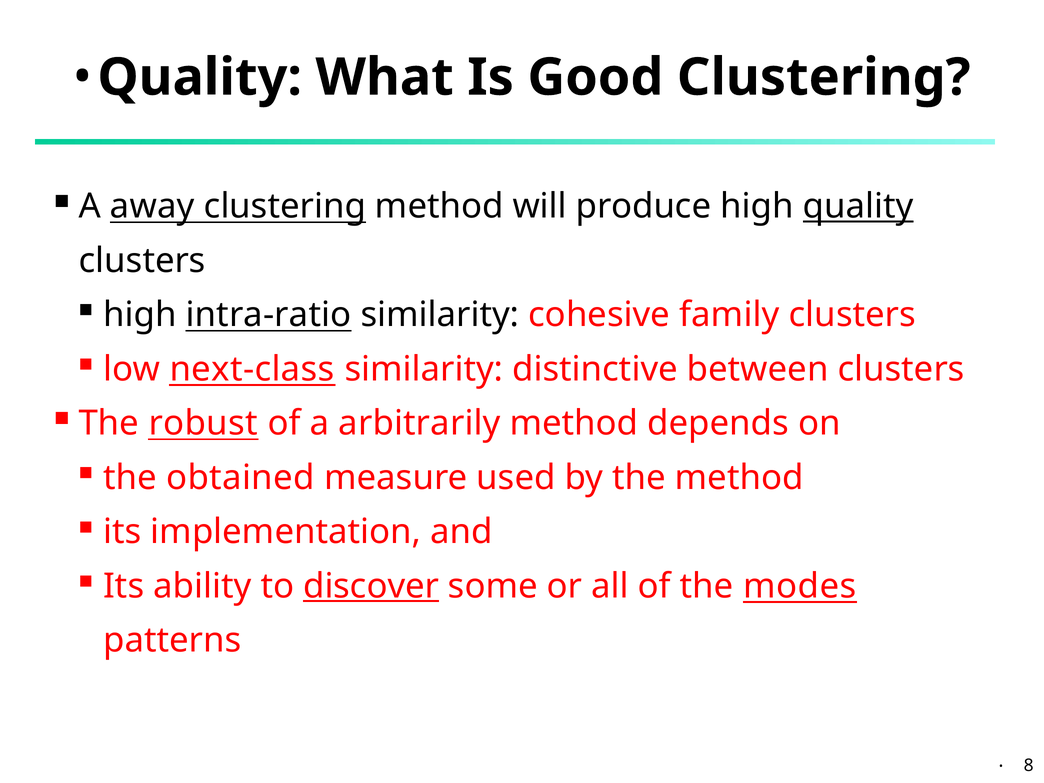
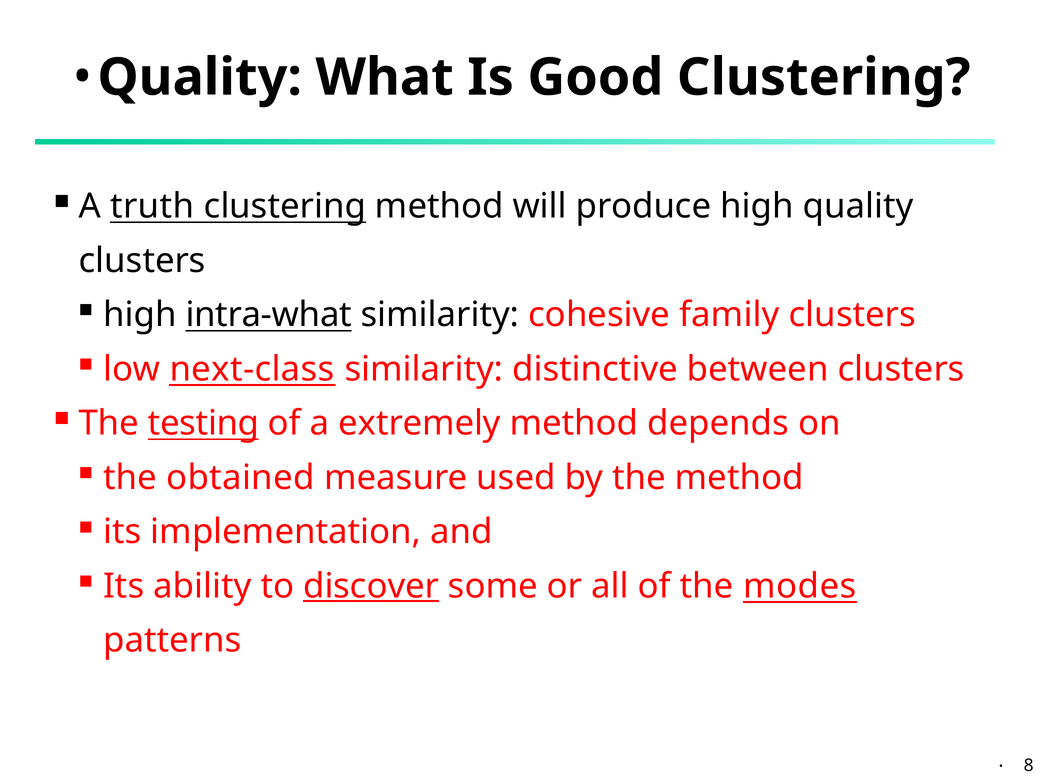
away: away -> truth (152, 206)
quality underline: present -> none (858, 206)
intra-ratio: intra-ratio -> intra-what (269, 315)
robust: robust -> testing (204, 423)
arbitrarily: arbitrarily -> extremely (420, 423)
